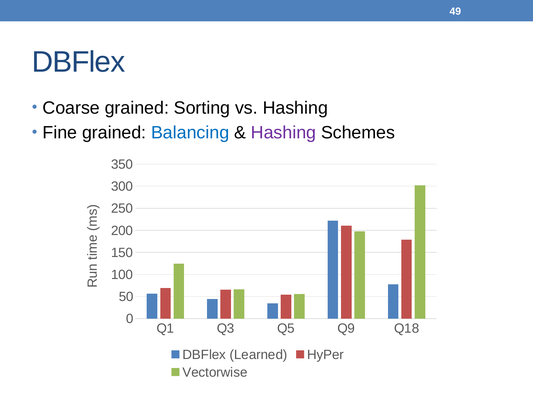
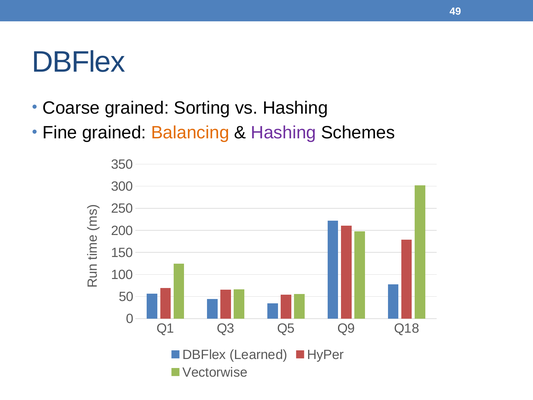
Balancing colour: blue -> orange (190, 133)
